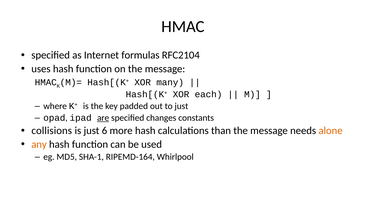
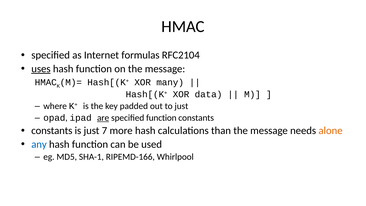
uses underline: none -> present (41, 69)
each: each -> data (208, 94)
specified changes: changes -> function (161, 118)
collisions: collisions -> constants (52, 131)
6: 6 -> 7 (104, 131)
any colour: orange -> blue (39, 144)
RIPEMD-164: RIPEMD-164 -> RIPEMD-166 (130, 157)
